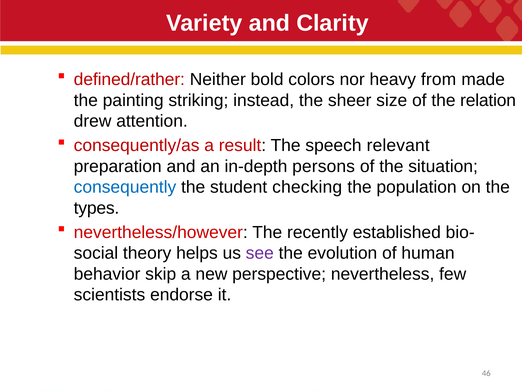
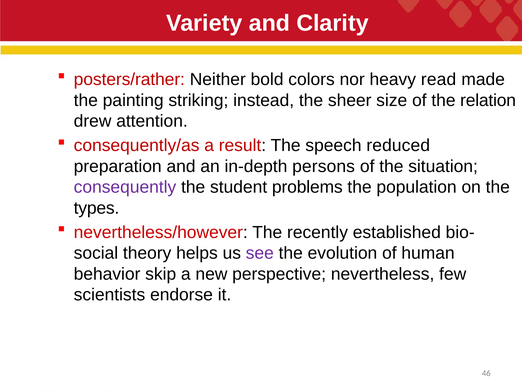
defined/rather: defined/rather -> posters/rather (129, 80)
from: from -> read (439, 80)
relevant: relevant -> reduced (398, 146)
consequently colour: blue -> purple (125, 187)
checking: checking -> problems (307, 187)
